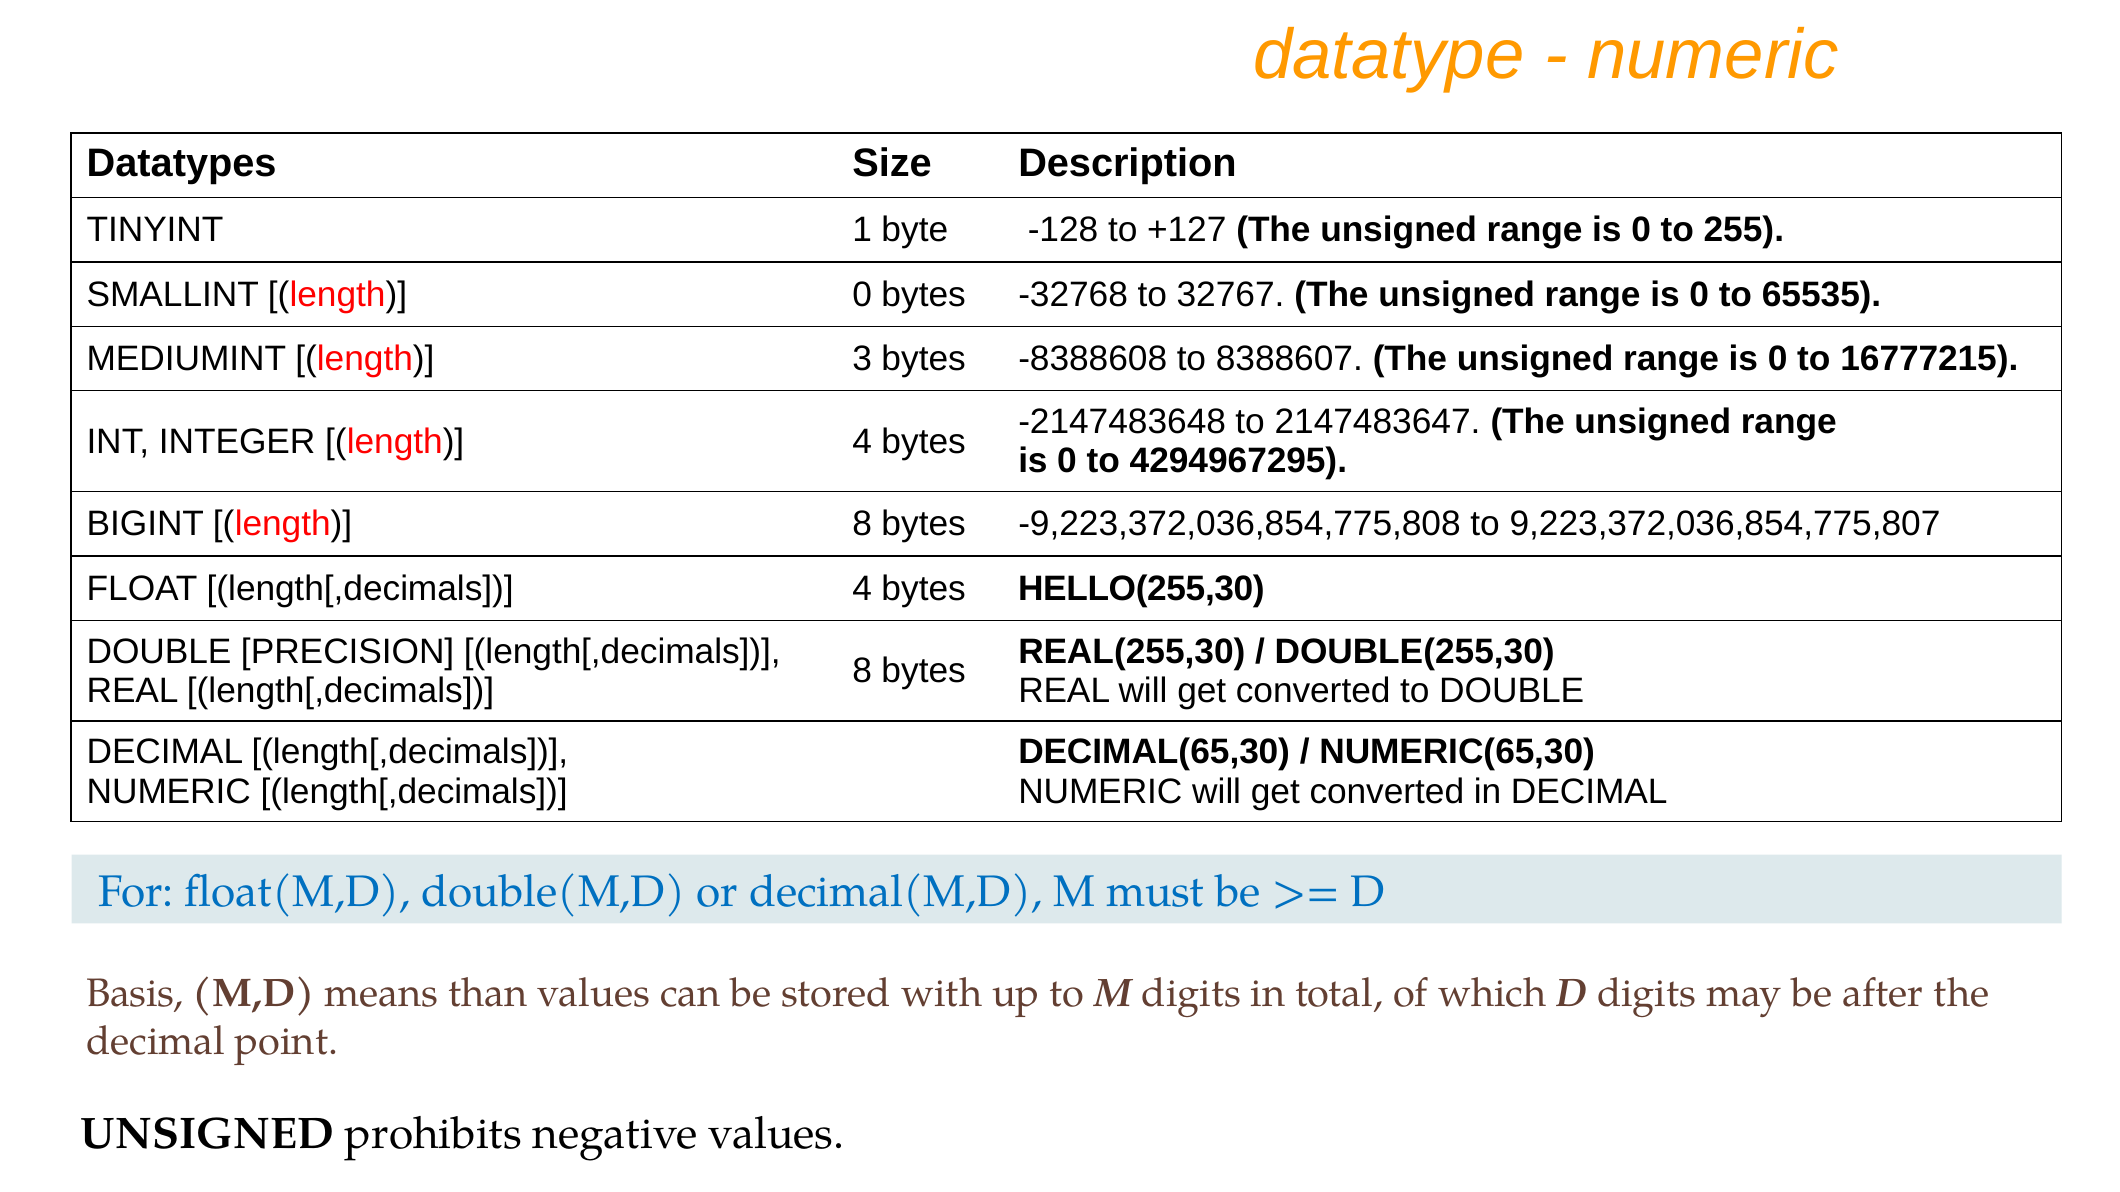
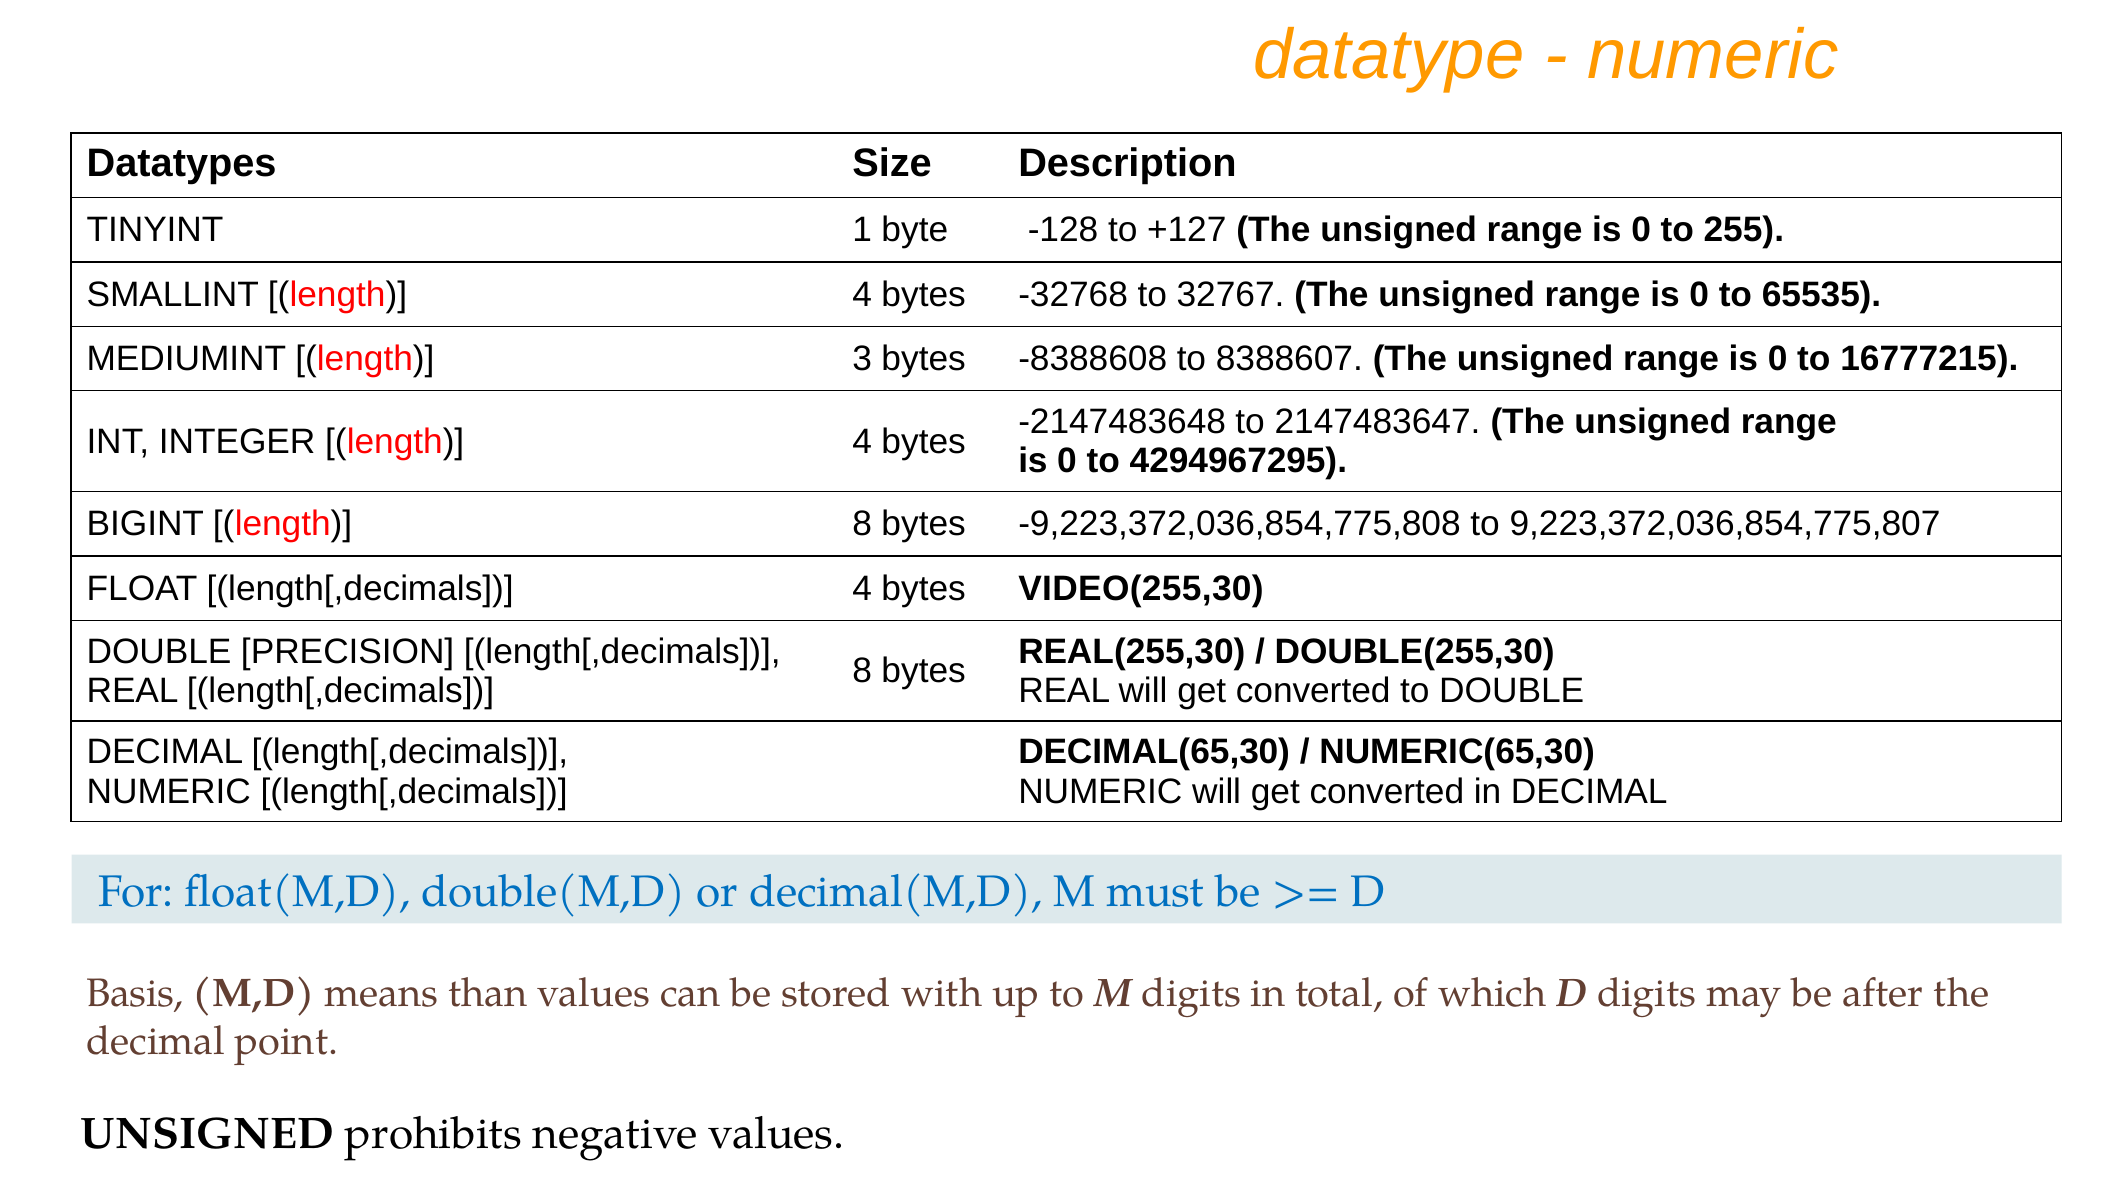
SMALLINT length 0: 0 -> 4 (862, 295)
HELLO(255,30: HELLO(255,30 -> VIDEO(255,30 (1141, 589)
